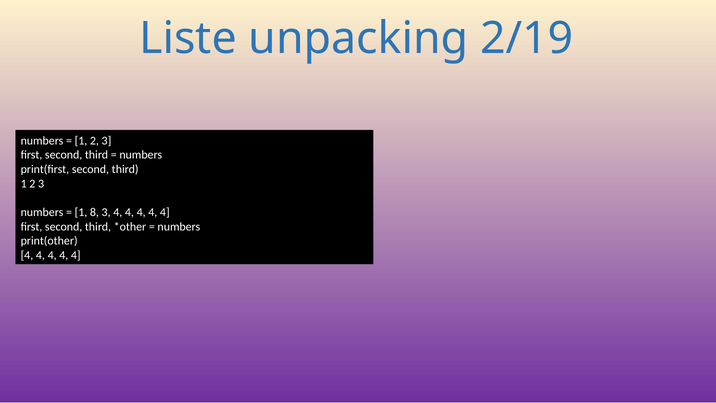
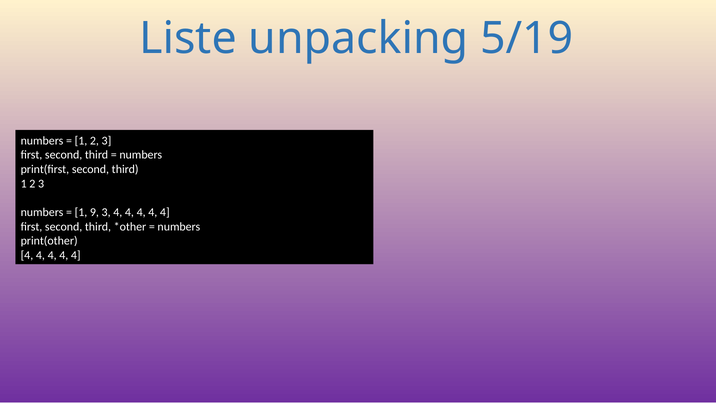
2/19: 2/19 -> 5/19 (527, 39)
8: 8 -> 9 (94, 212)
